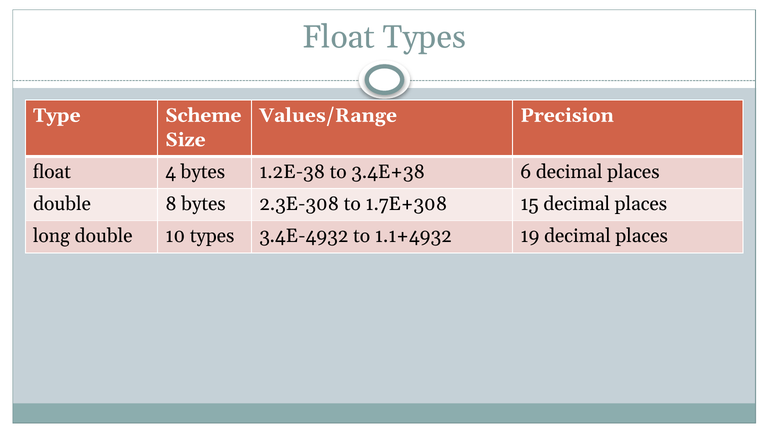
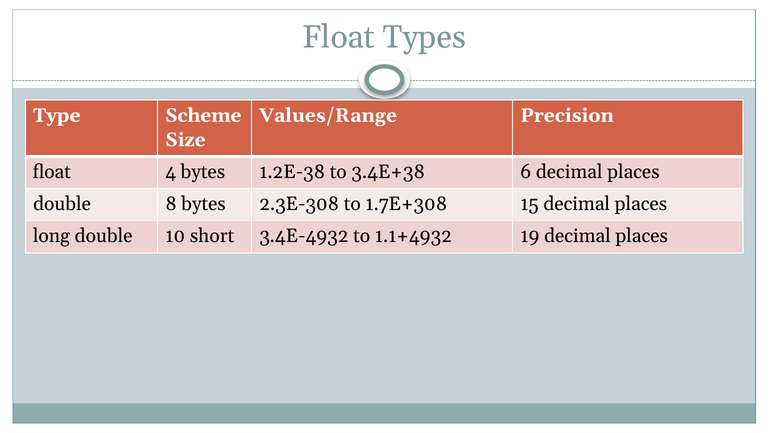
10 types: types -> short (212, 236)
